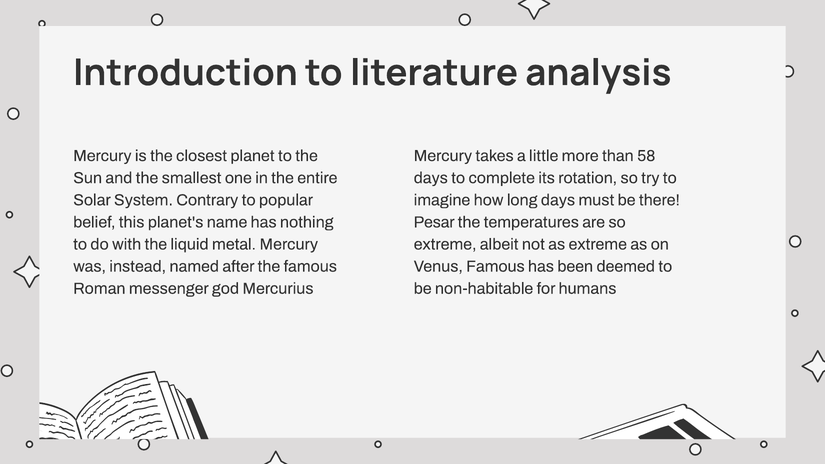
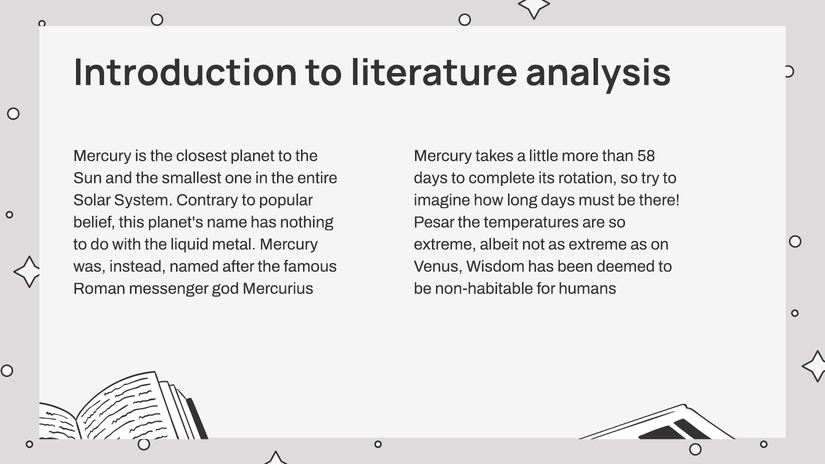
Venus Famous: Famous -> Wisdom (495, 266)
